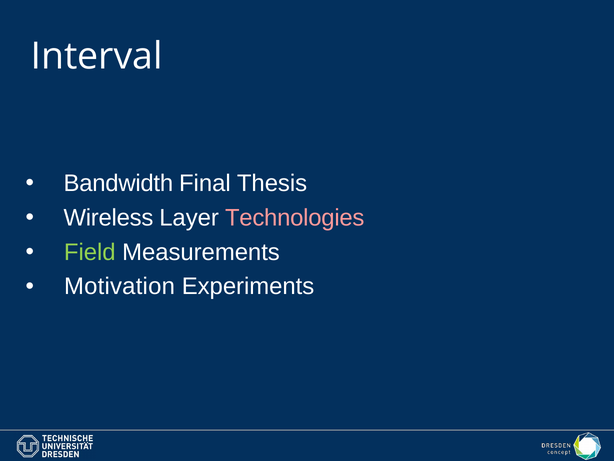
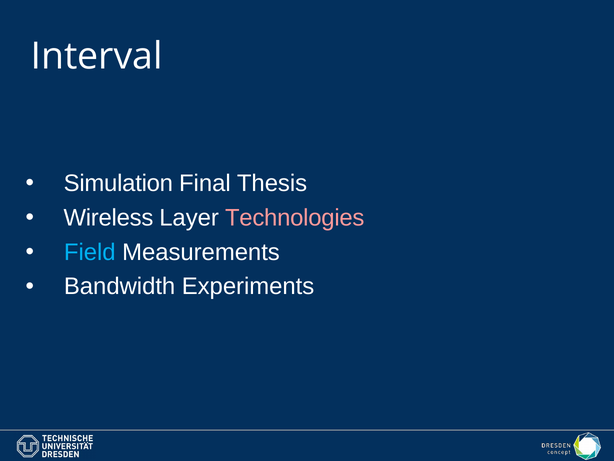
Bandwidth: Bandwidth -> Simulation (118, 183)
Field colour: light green -> light blue (90, 252)
Motivation: Motivation -> Bandwidth (120, 286)
